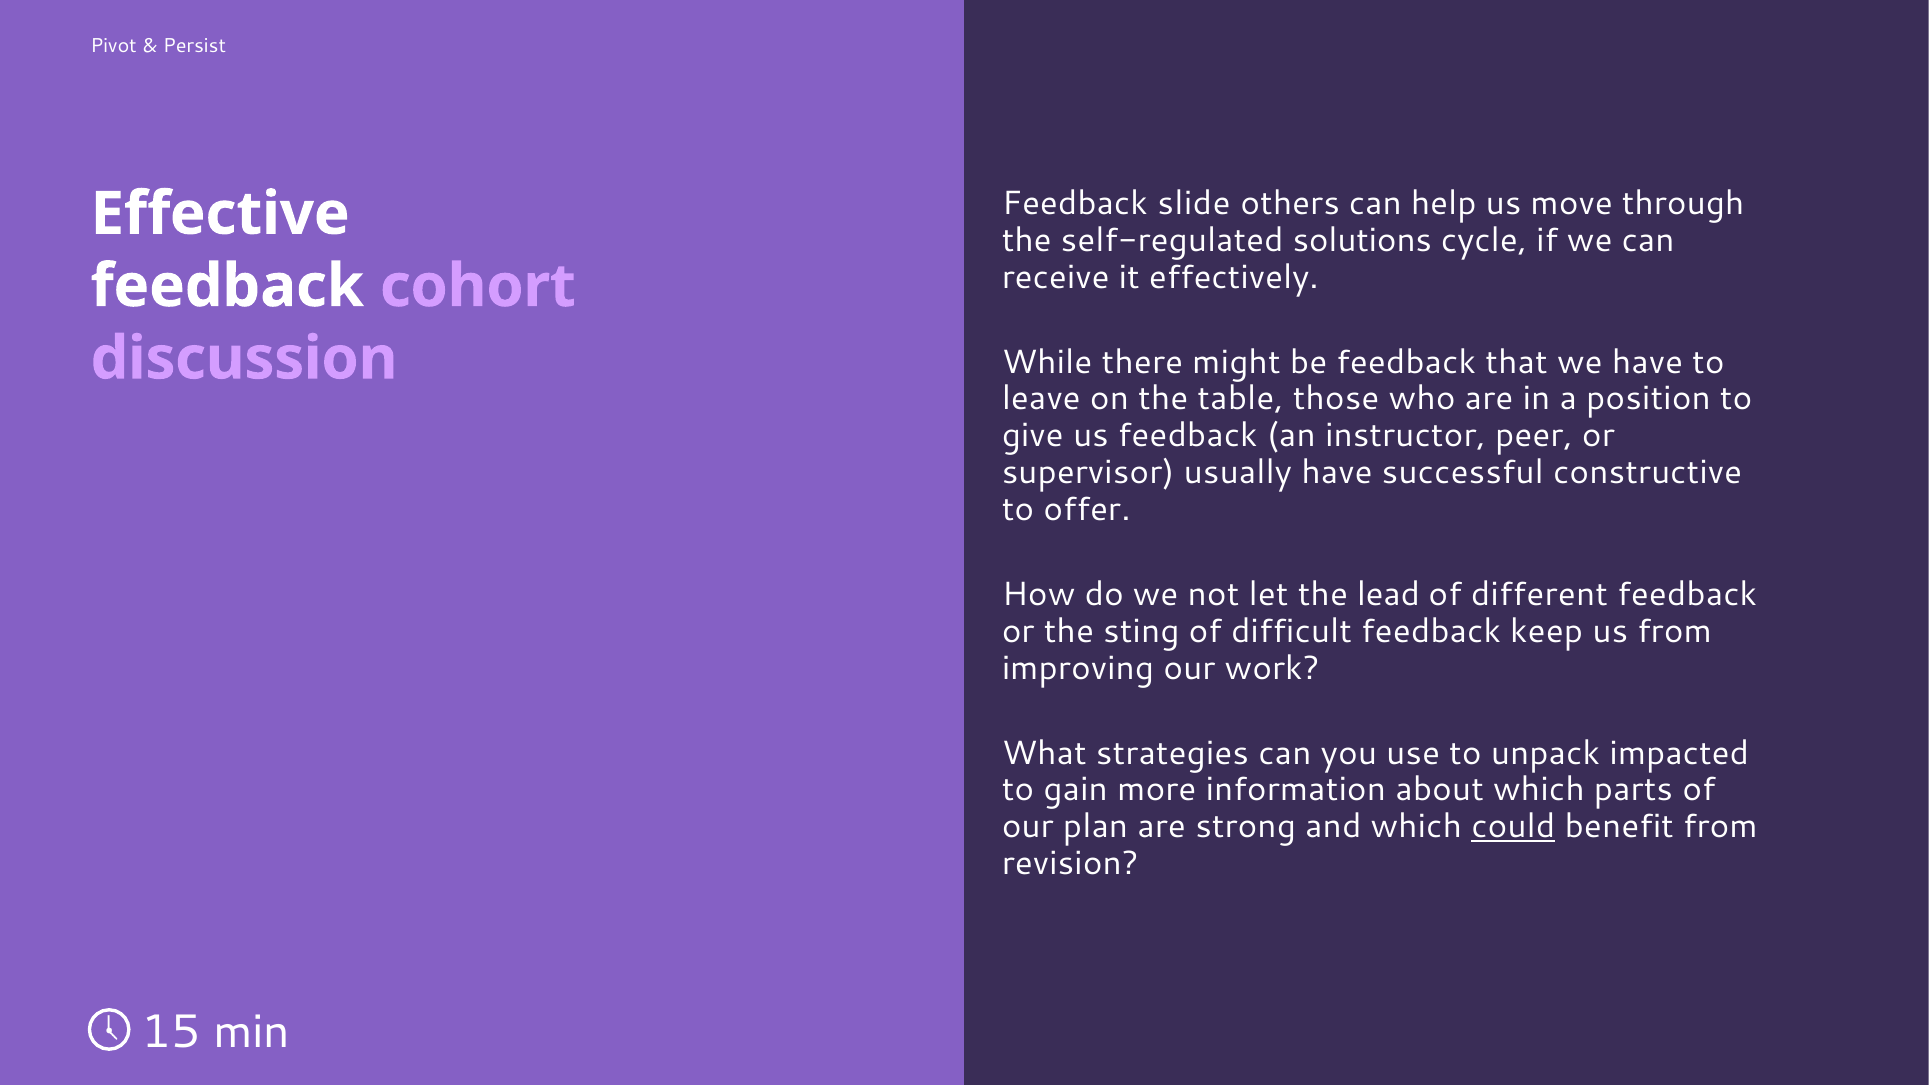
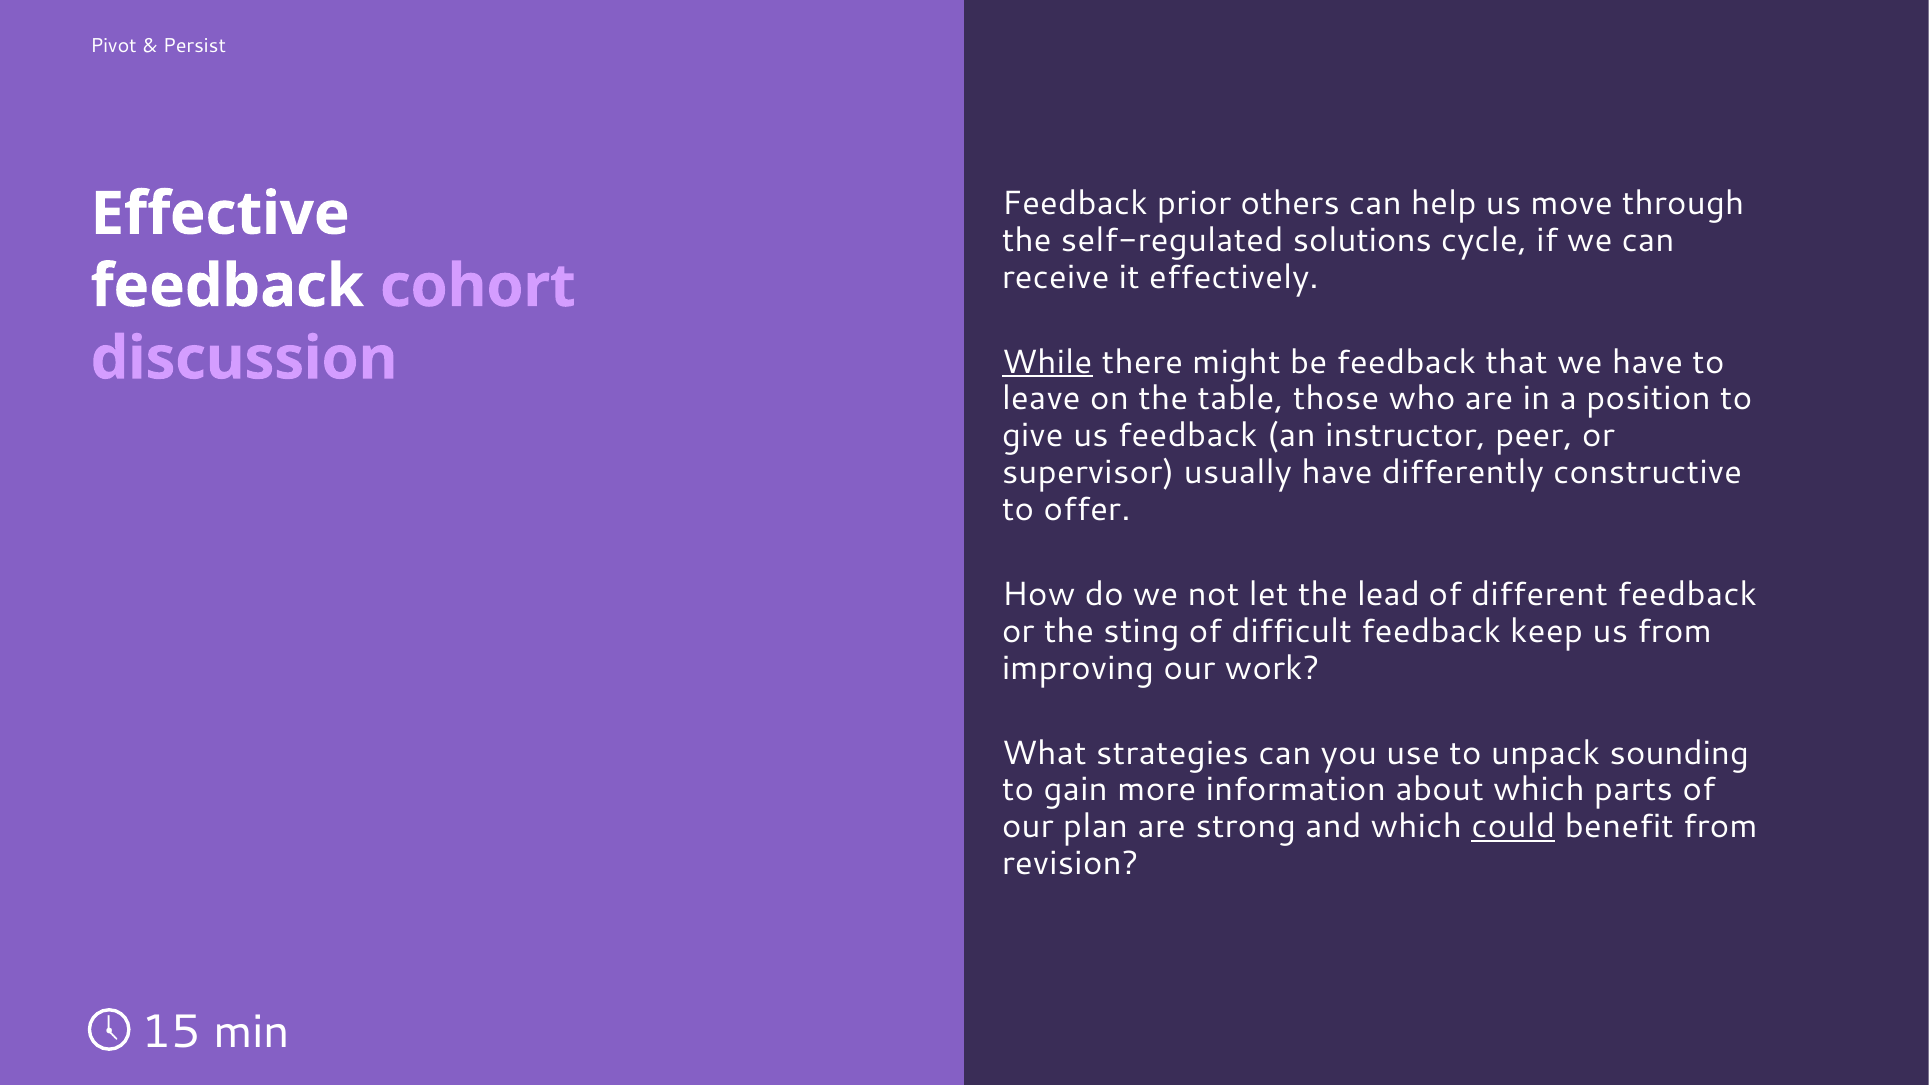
slide: slide -> prior (1194, 203)
While underline: none -> present (1047, 362)
successful: successful -> differently (1463, 473)
impacted: impacted -> sounding (1679, 753)
